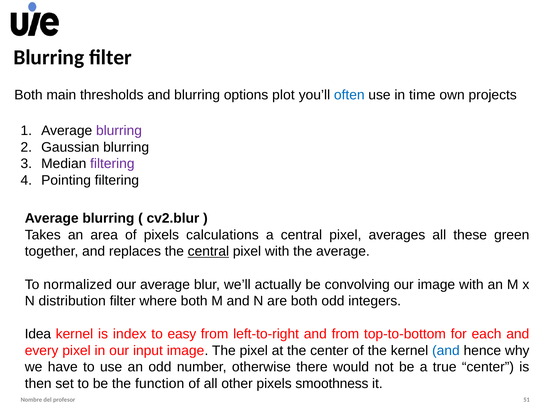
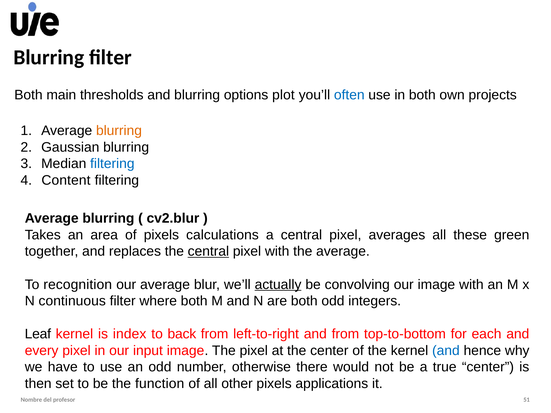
in time: time -> both (422, 95)
blurring colour: purple -> orange (119, 131)
filtering colour: purple -> blue (112, 164)
Pointing: Pointing -> Content (66, 180)
normalized: normalized -> recognition (78, 285)
actually underline: none -> present (278, 285)
distribution: distribution -> continuous (72, 301)
Idea: Idea -> Leaf (38, 334)
easy: easy -> back (182, 334)
smoothness: smoothness -> applications (332, 384)
